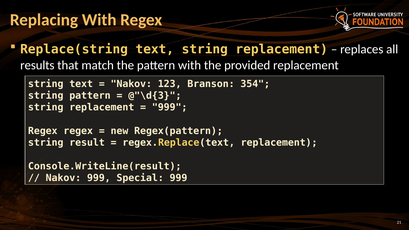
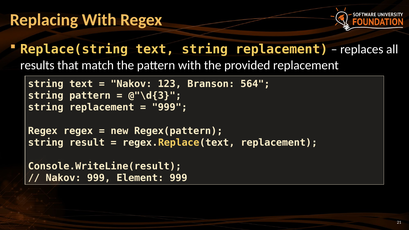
354: 354 -> 564 (255, 84)
Special: Special -> Element (140, 178)
